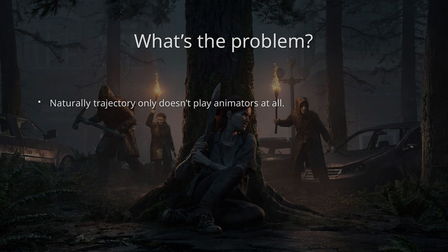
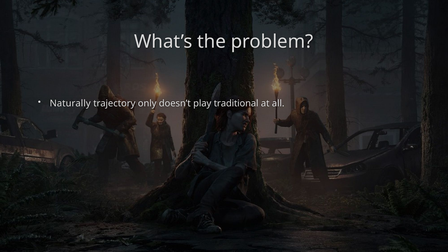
animators: animators -> traditional (236, 103)
